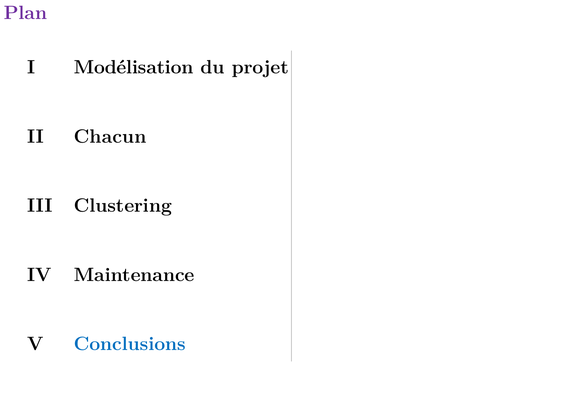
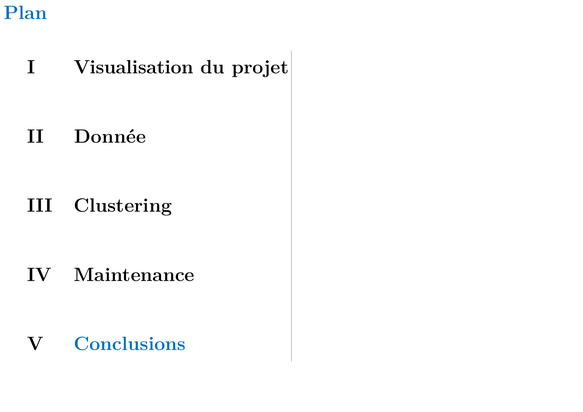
Plan colour: purple -> blue (26, 13)
Modélisation: Modélisation -> Visualisation (134, 67)
Chacun: Chacun -> Donnée (110, 136)
